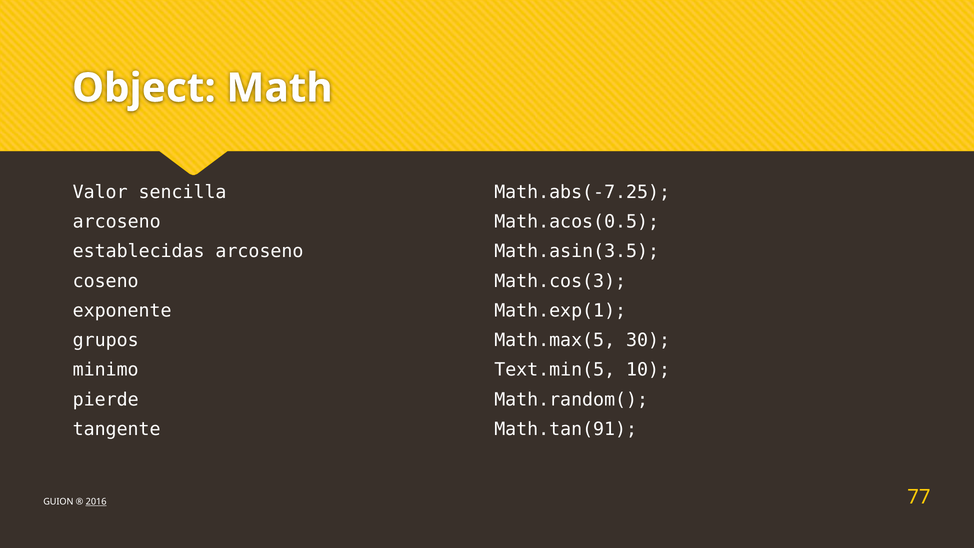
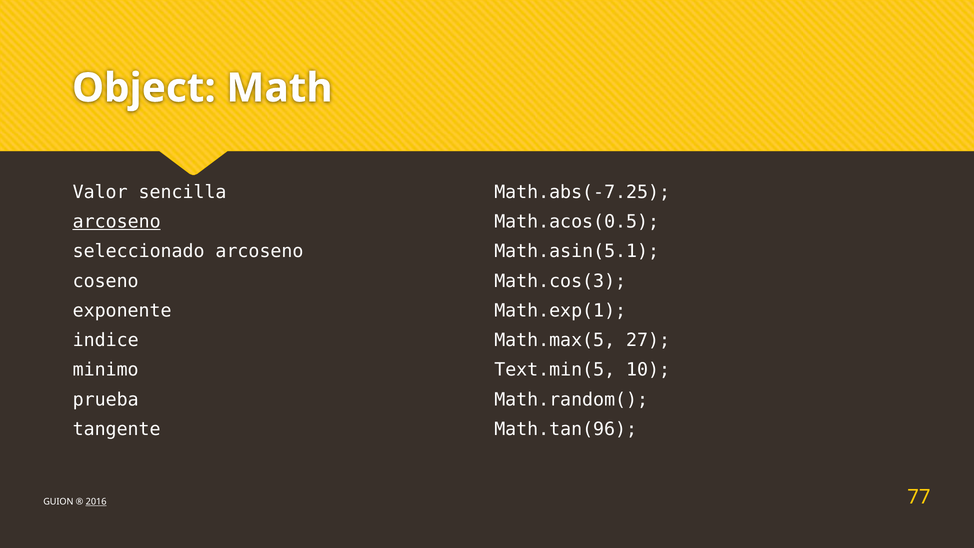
arcoseno underline: none -> present (117, 222)
establecidas: establecidas -> seleccionado (139, 251)
Math.asin(3.5: Math.asin(3.5 -> Math.asin(5.1 (577, 251)
grupos: grupos -> indice (106, 340)
30: 30 -> 27 (648, 340)
pierde: pierde -> prueba (106, 399)
Math.tan(91: Math.tan(91 -> Math.tan(96 (566, 429)
